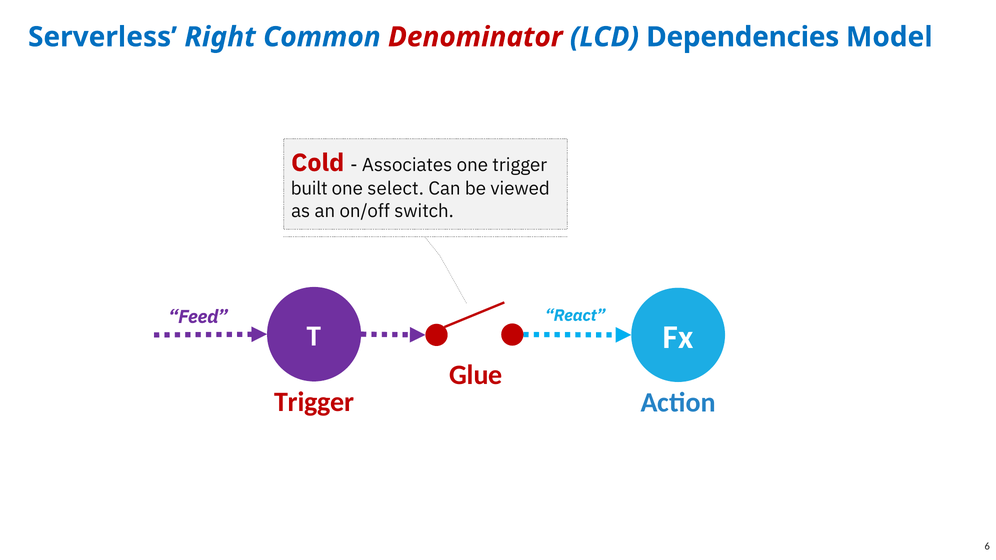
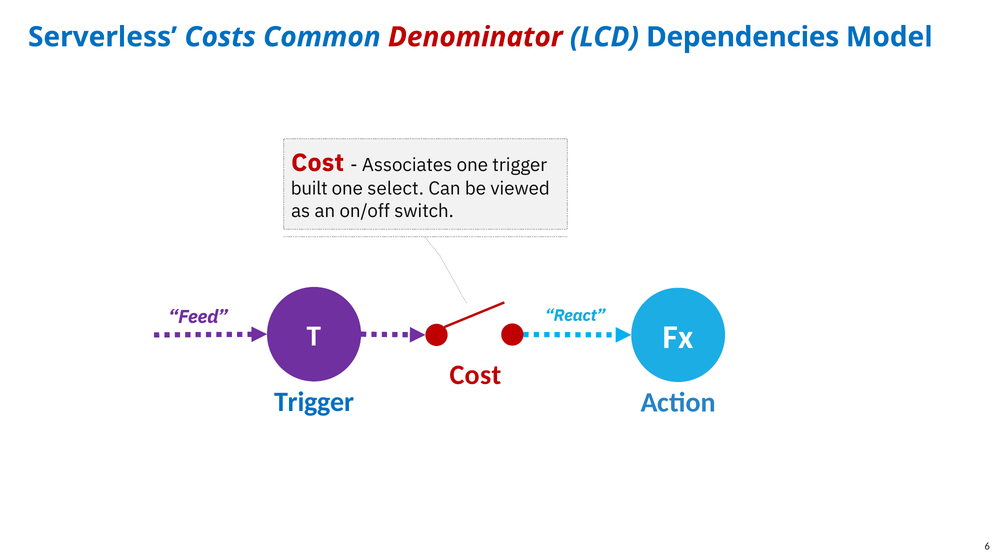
Right: Right -> Costs (220, 37)
Cold: Cold -> Cost (318, 163)
Glue: Glue -> Cost (476, 375)
Trigger colour: red -> blue (314, 402)
